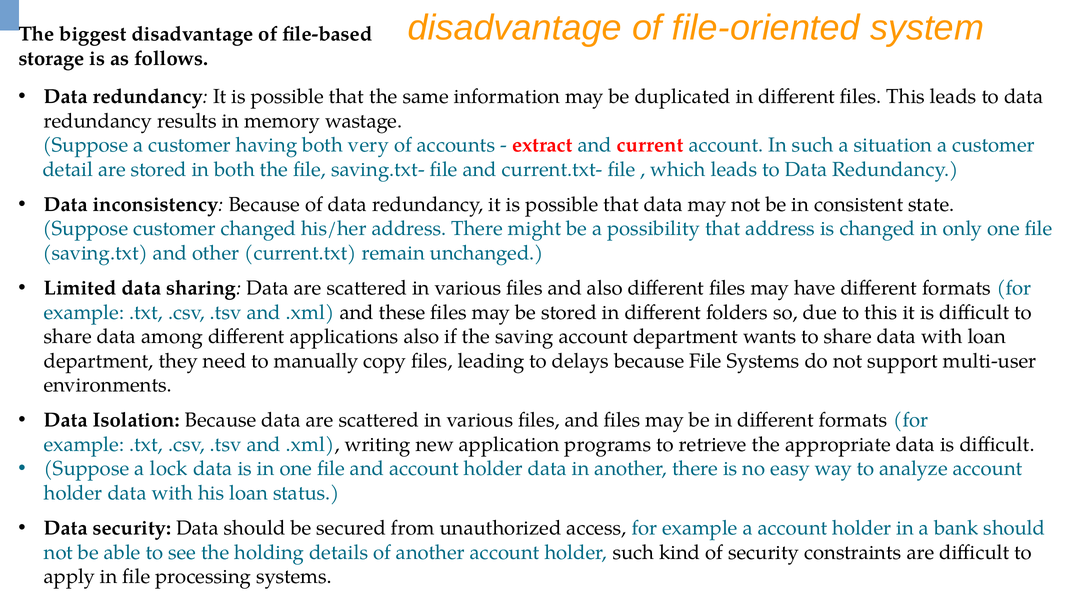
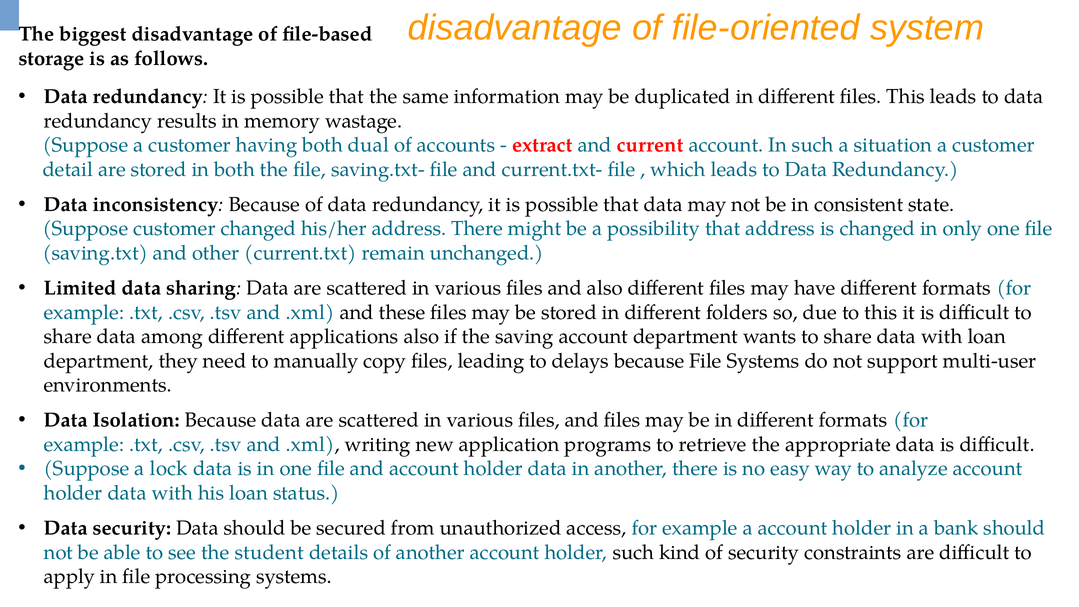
very: very -> dual (368, 145)
holding: holding -> student (269, 552)
